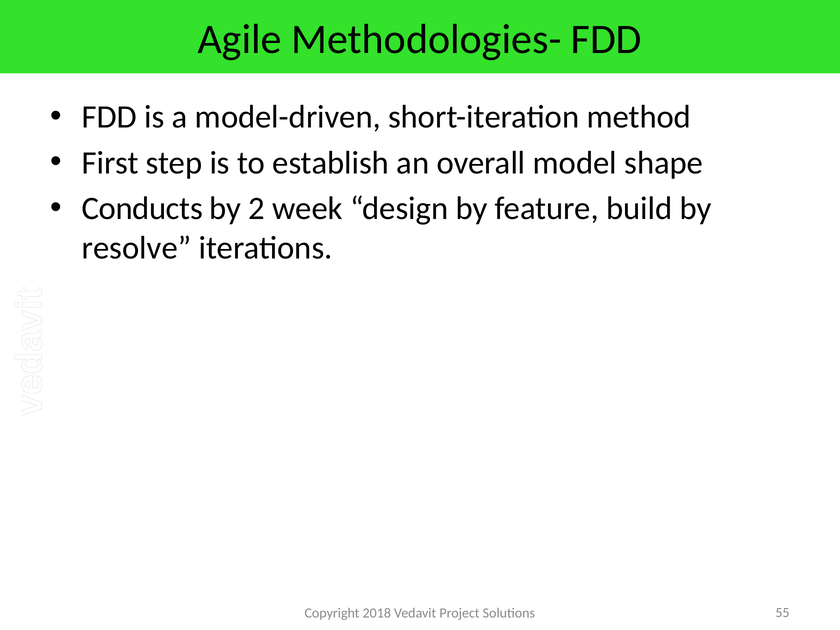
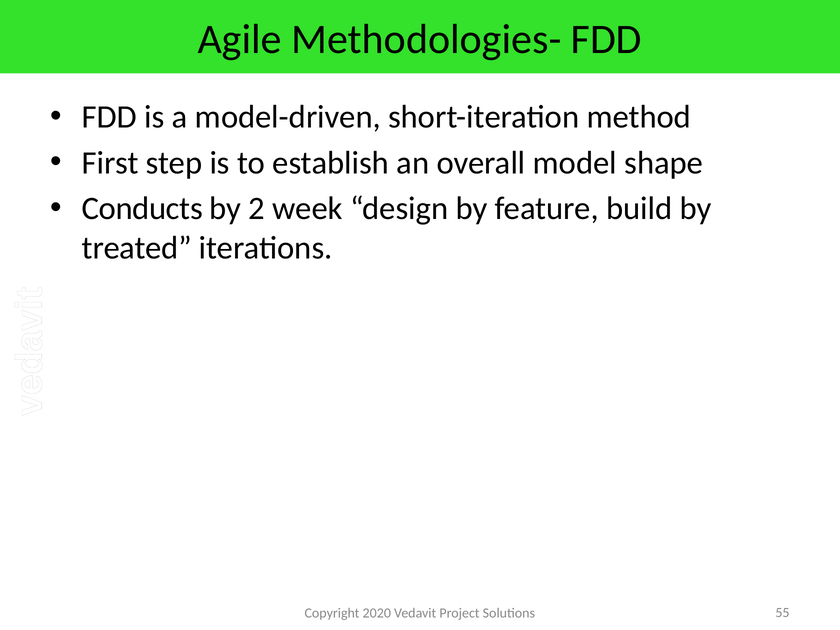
resolve: resolve -> treated (137, 248)
2018: 2018 -> 2020 (377, 613)
